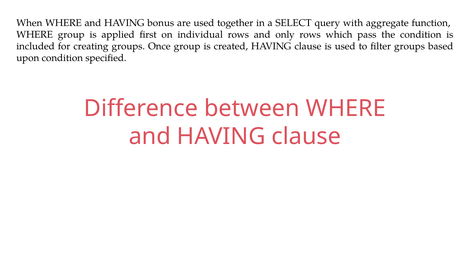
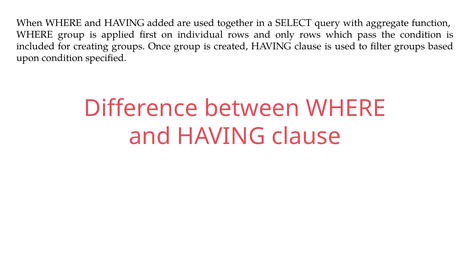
bonus: bonus -> added (161, 23)
